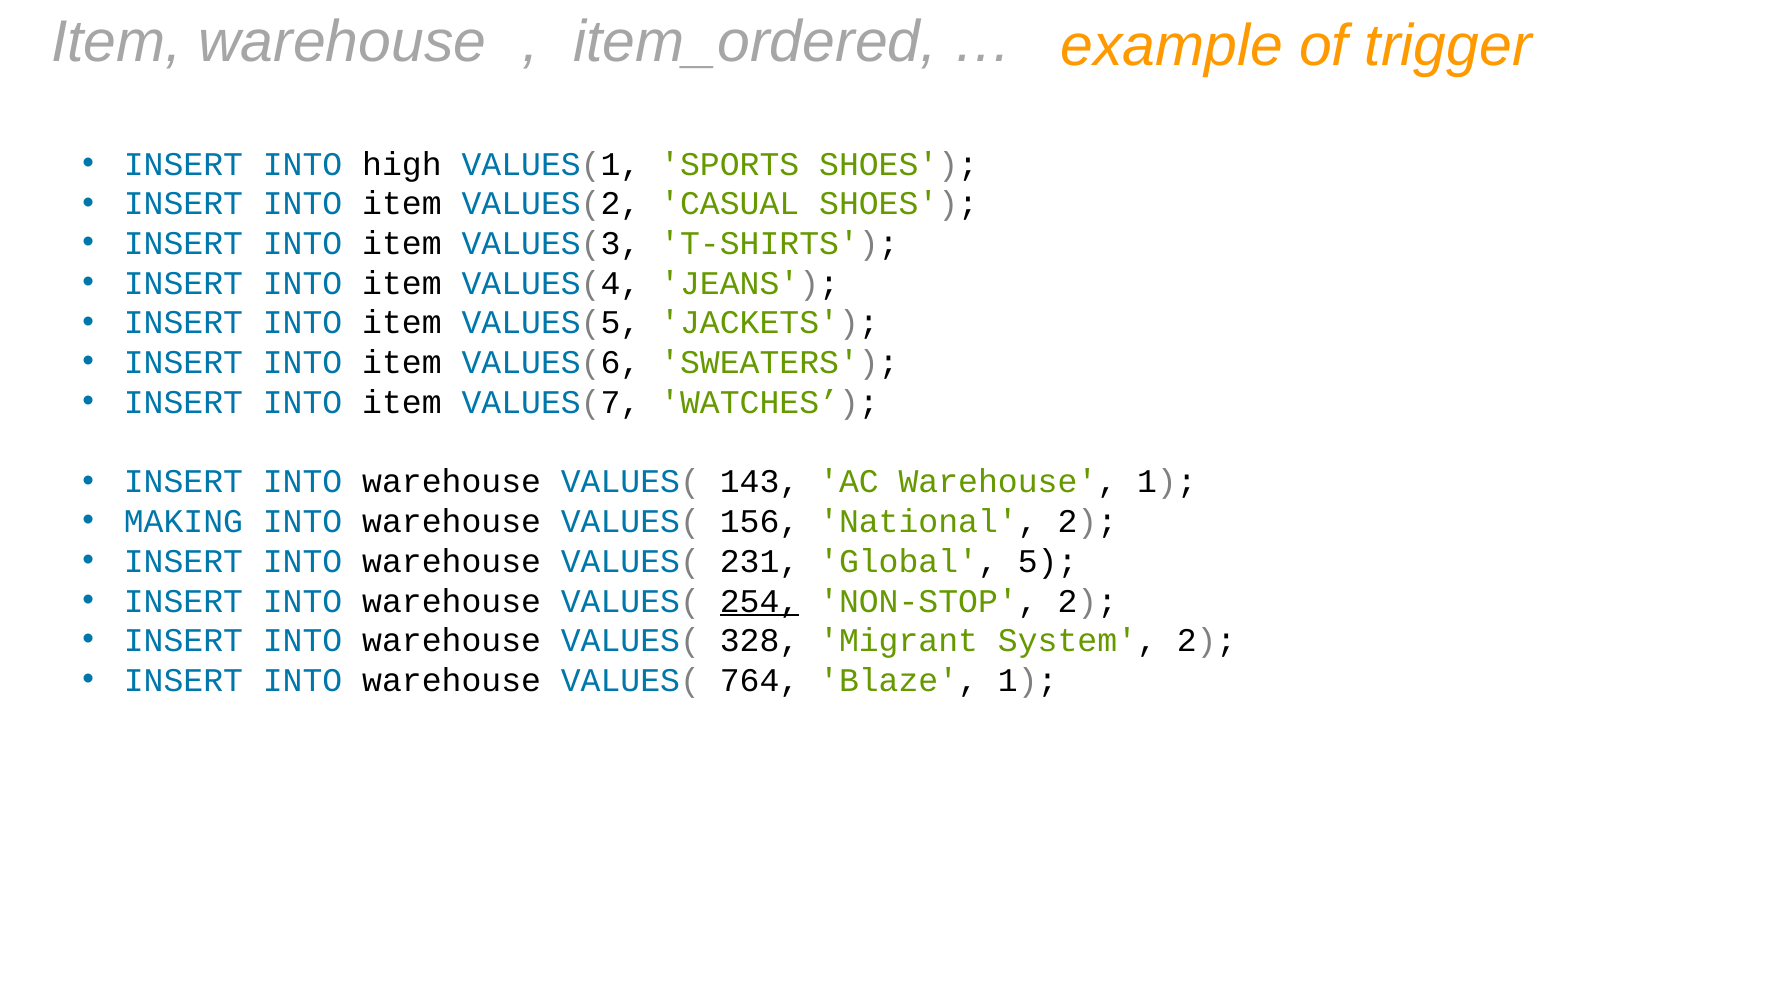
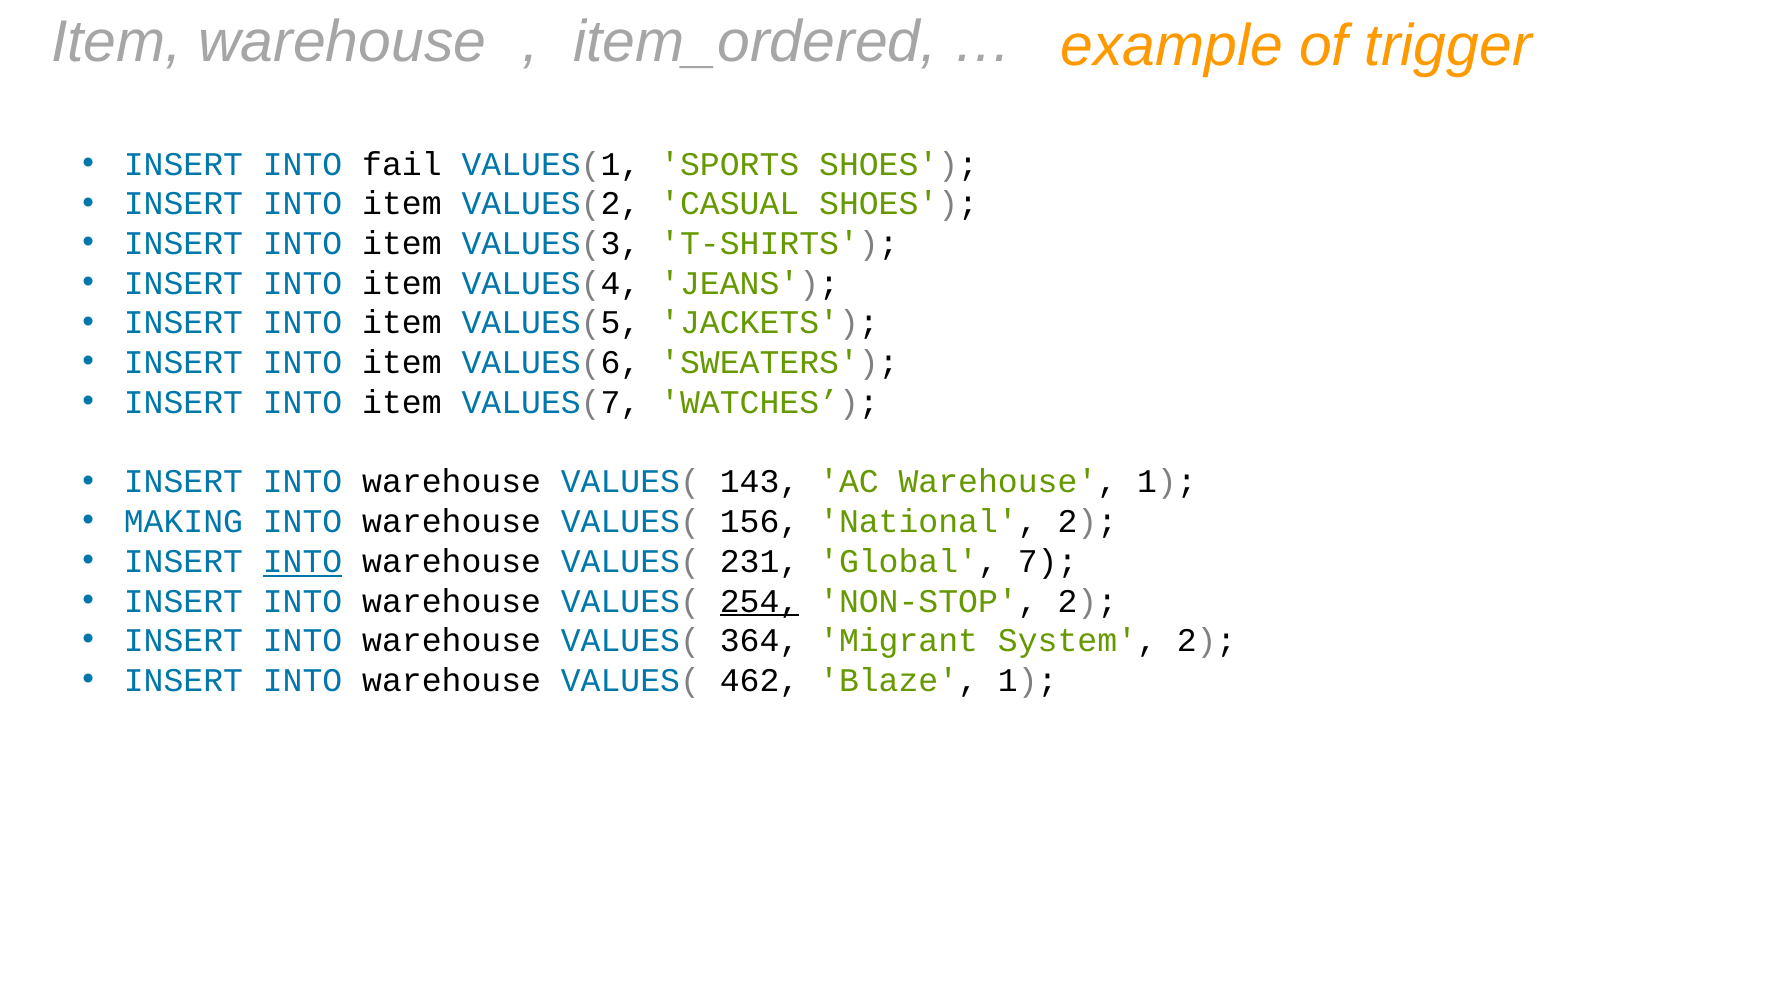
high: high -> fail (402, 164)
INTO underline: none -> present (303, 562)
5: 5 -> 7 (1048, 562)
328: 328 -> 364 (760, 641)
764: 764 -> 462 (760, 681)
